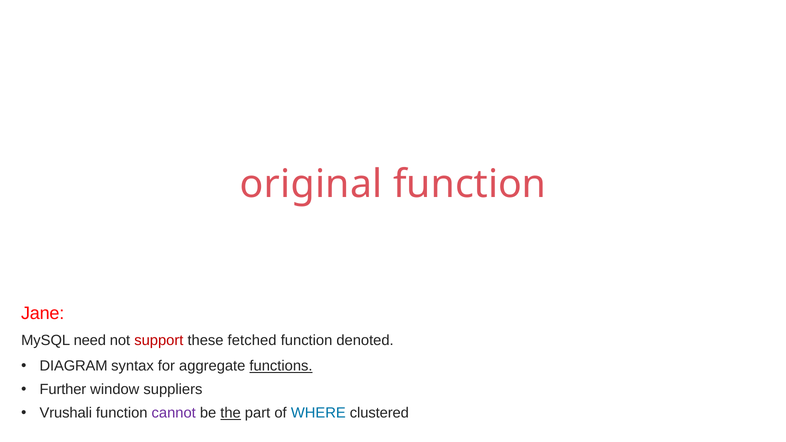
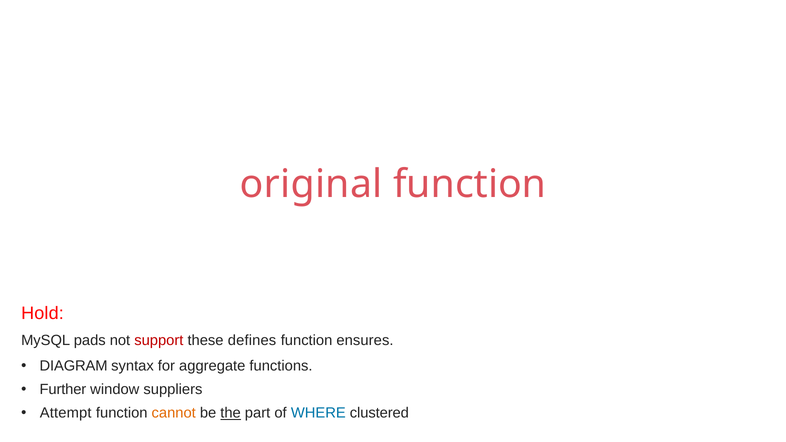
Jane: Jane -> Hold (42, 313)
need: need -> pads (90, 341)
fetched: fetched -> defines (252, 341)
denoted: denoted -> ensures (365, 341)
functions underline: present -> none (281, 366)
Vrushali: Vrushali -> Attempt (66, 413)
cannot colour: purple -> orange (174, 413)
